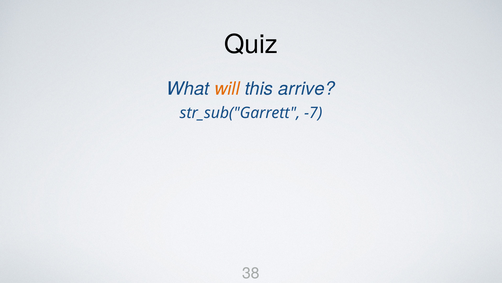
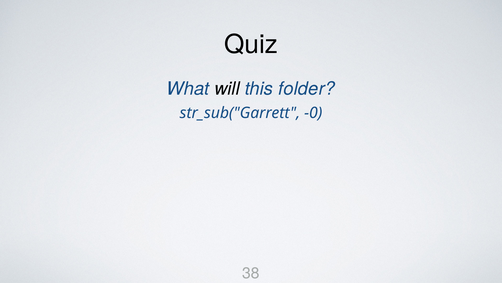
will colour: orange -> black (227, 89)
arrive: arrive -> folder (307, 89)
-7: -7 -> -0 (313, 113)
